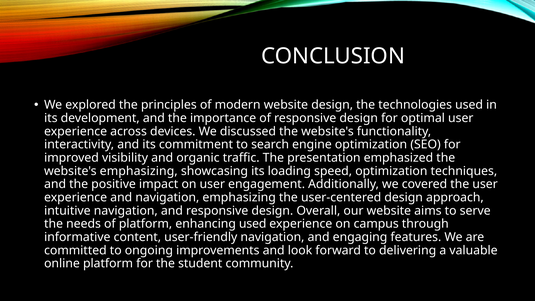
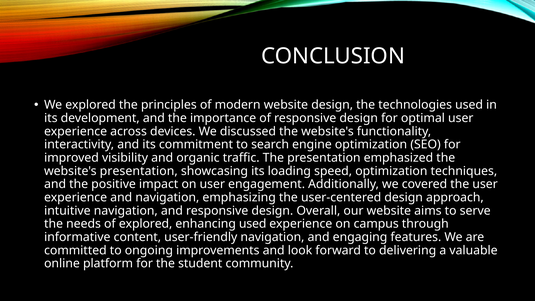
website's emphasizing: emphasizing -> presentation (139, 171)
of platform: platform -> explored (146, 224)
